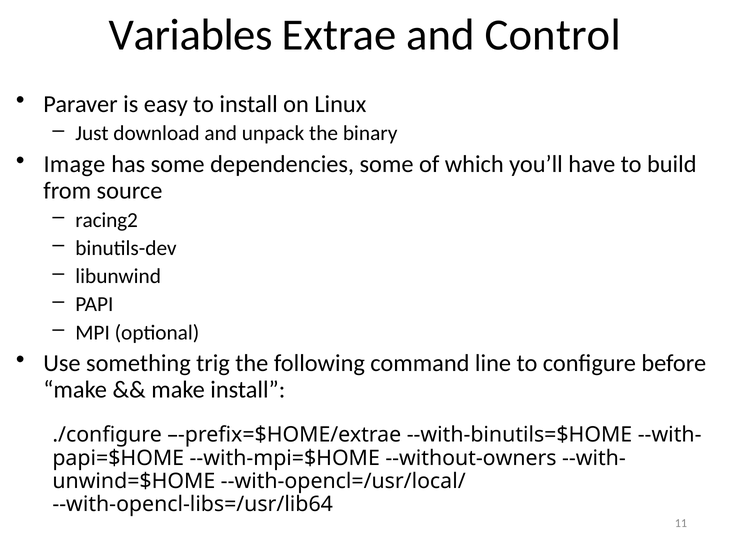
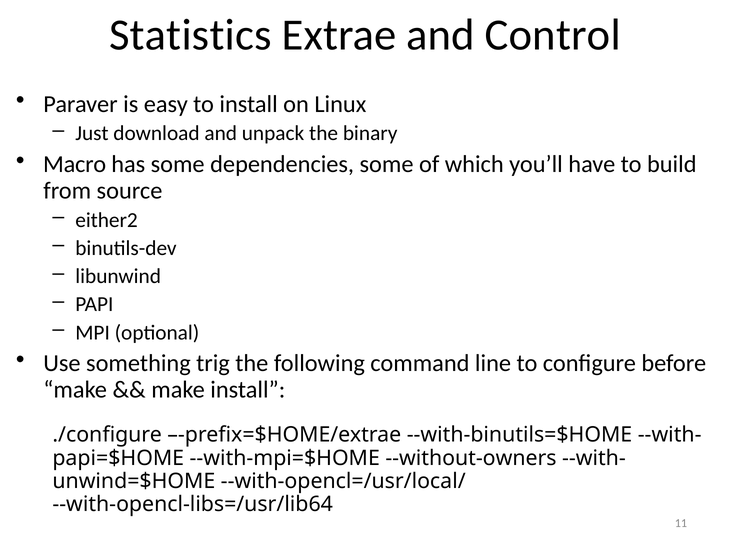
Variables: Variables -> Statistics (190, 35)
Image: Image -> Macro (75, 164)
racing2: racing2 -> either2 (107, 220)
